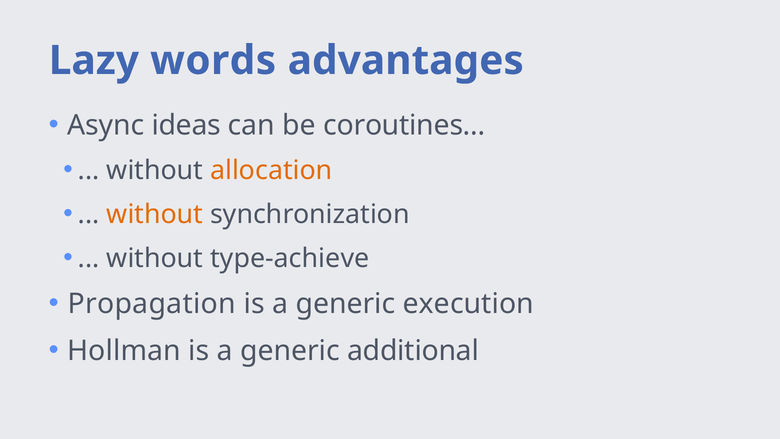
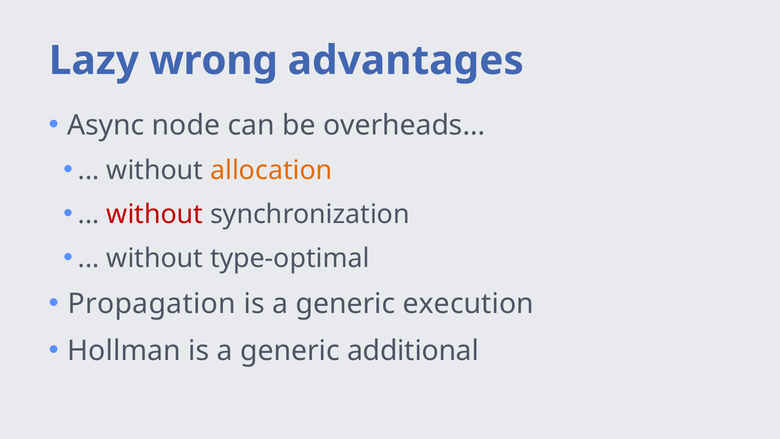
words: words -> wrong (214, 61)
ideas: ideas -> node (186, 125)
coroutines: coroutines -> overheads (404, 125)
without colour: orange -> red (155, 214)
type-achieve: type-achieve -> type-optimal (290, 258)
